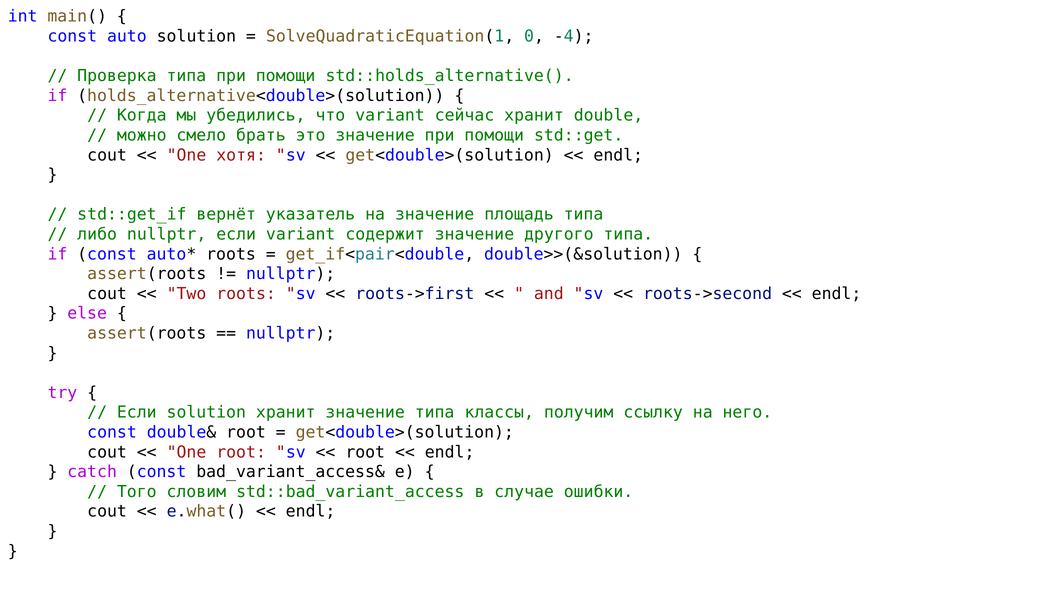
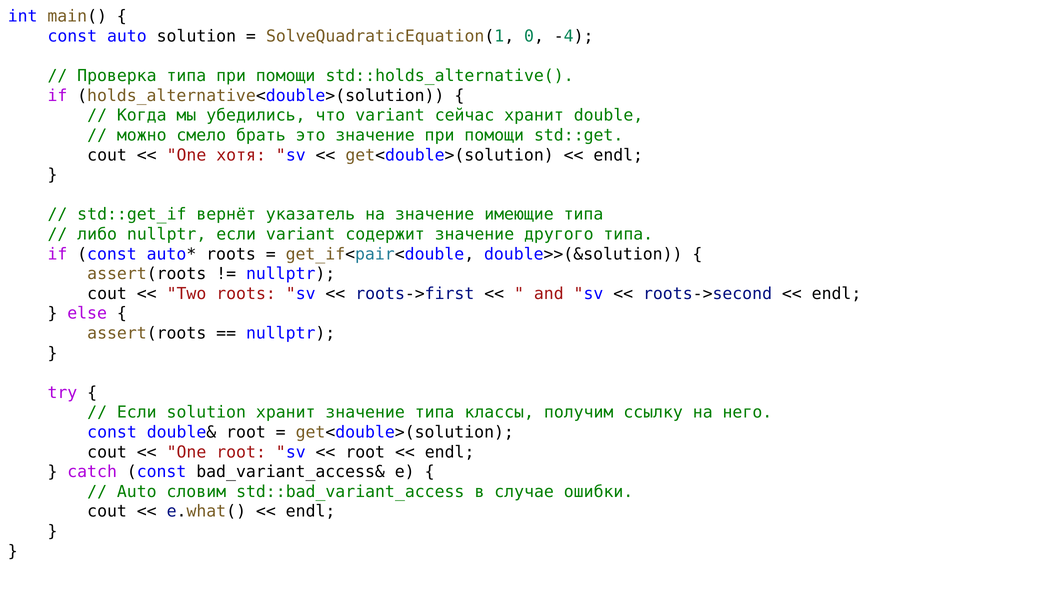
площадь: площадь -> имеющие (519, 214)
Того: Того -> Auto (137, 492)
